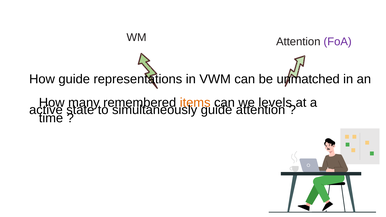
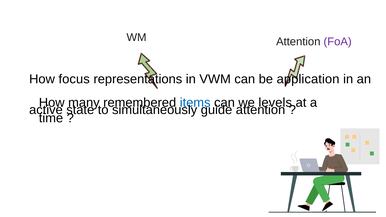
How guide: guide -> focus (74, 79)
unmatched: unmatched -> application (308, 79)
items colour: orange -> blue (195, 103)
